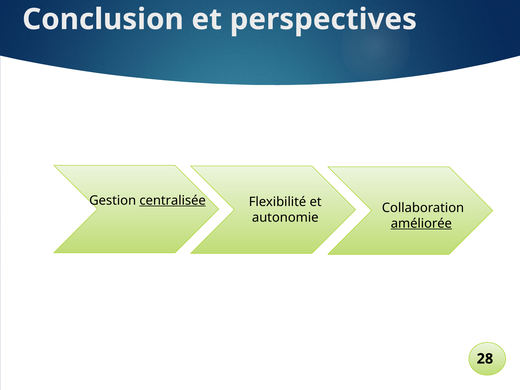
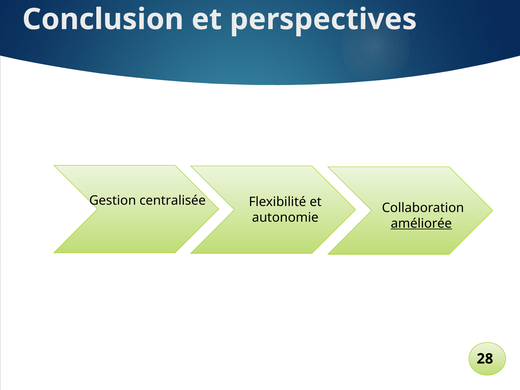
centralisée underline: present -> none (173, 200)
